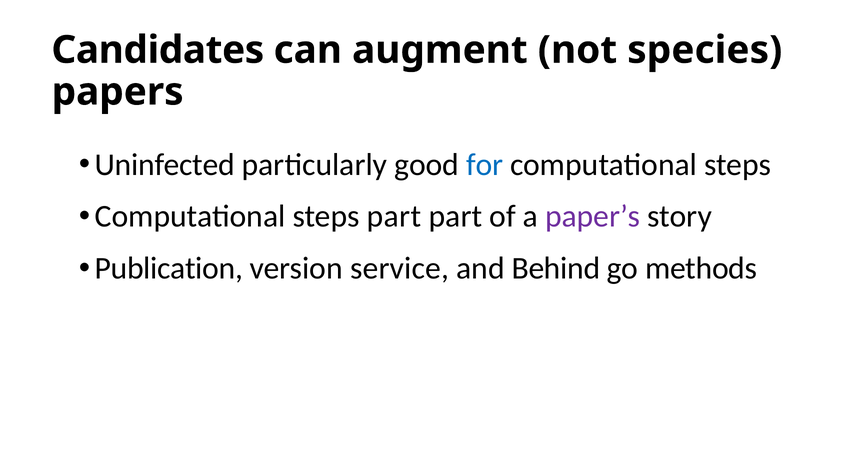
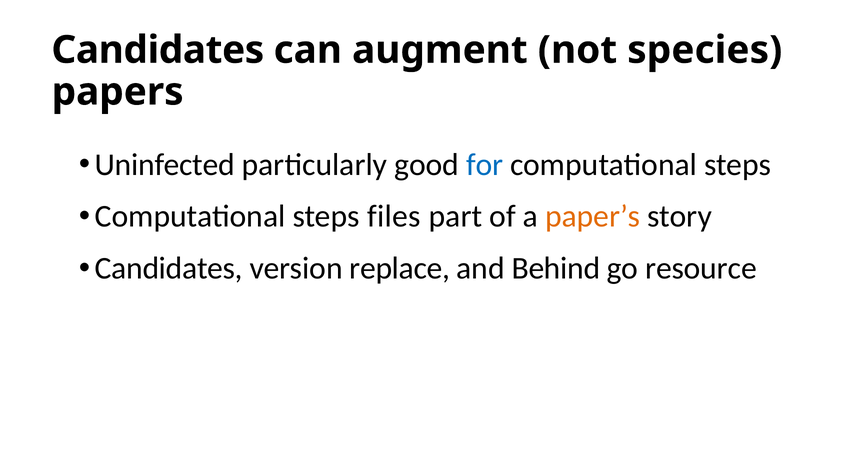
steps part: part -> files (394, 217)
paper’s colour: purple -> orange (593, 217)
Publication: Publication -> Candidates (169, 268)
service: service -> replace (400, 268)
methods: methods -> resource (701, 268)
